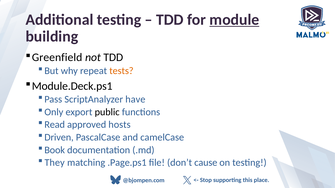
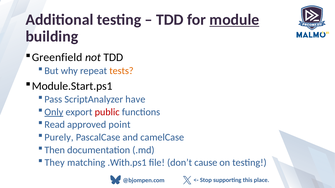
Module.Deck.ps1: Module.Deck.ps1 -> Module.Start.ps1 (72, 86)
Only underline: none -> present (54, 112)
public colour: black -> red (107, 112)
hosts: hosts -> point (120, 125)
Driven: Driven -> Purely (59, 138)
Book: Book -> Then (55, 150)
.Page.ps1: .Page.ps1 -> .With.ps1 (127, 163)
